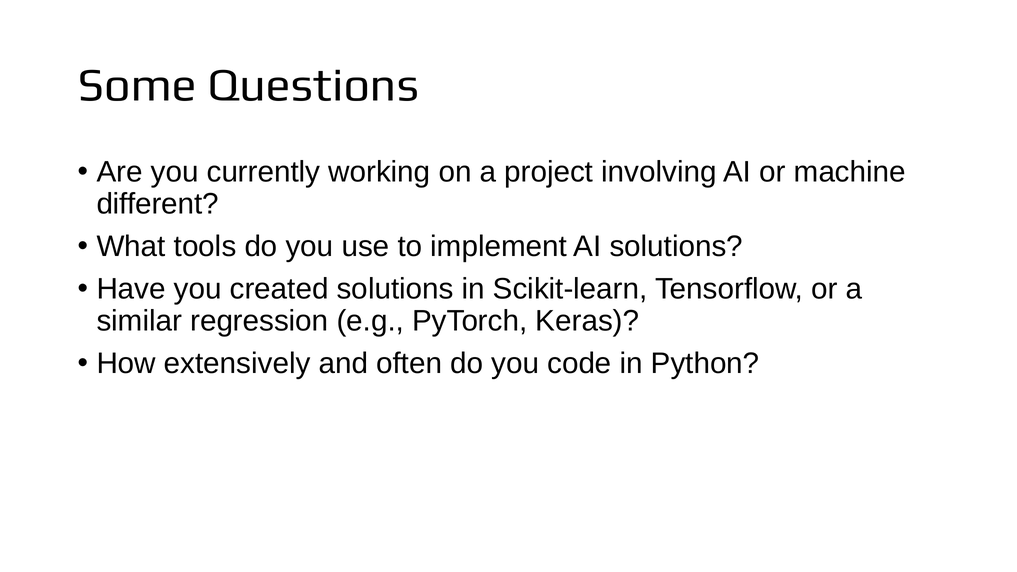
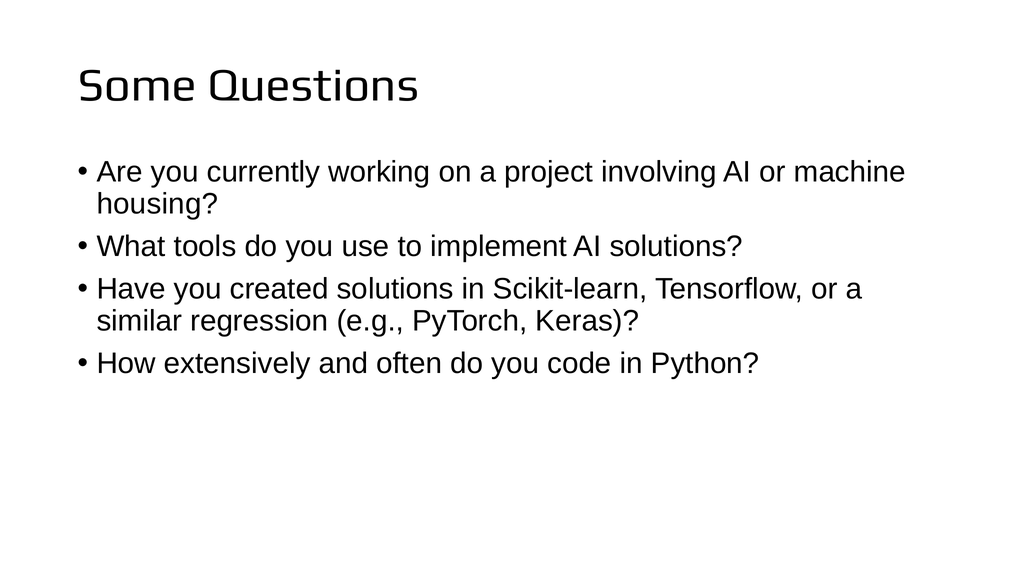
different: different -> housing (157, 204)
